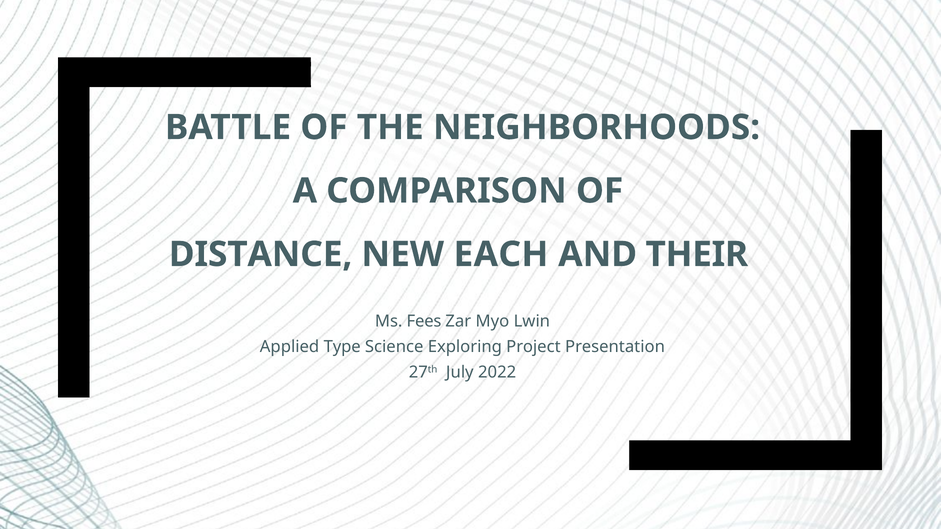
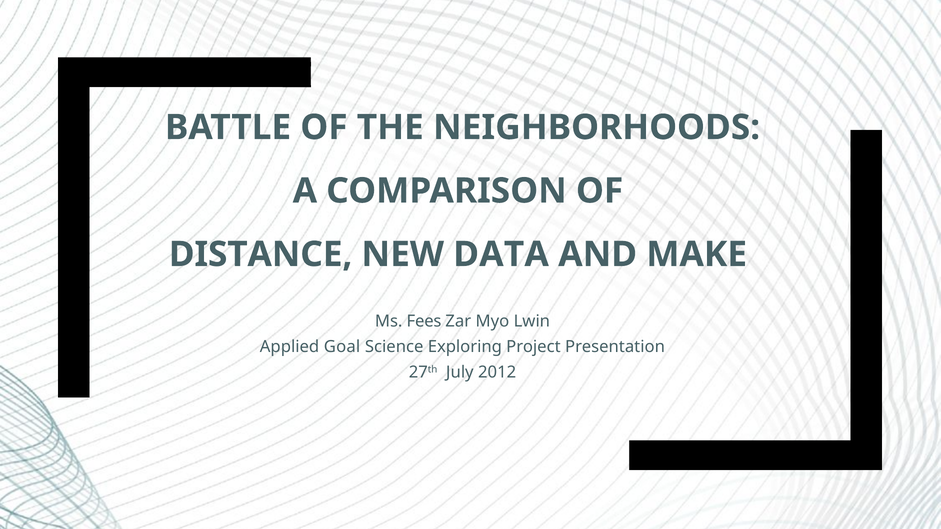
EACH: EACH -> DATA (501, 255)
THEIR: THEIR -> MAKE (697, 255)
Type: Type -> Goal (342, 347)
2022: 2022 -> 2012 (497, 372)
